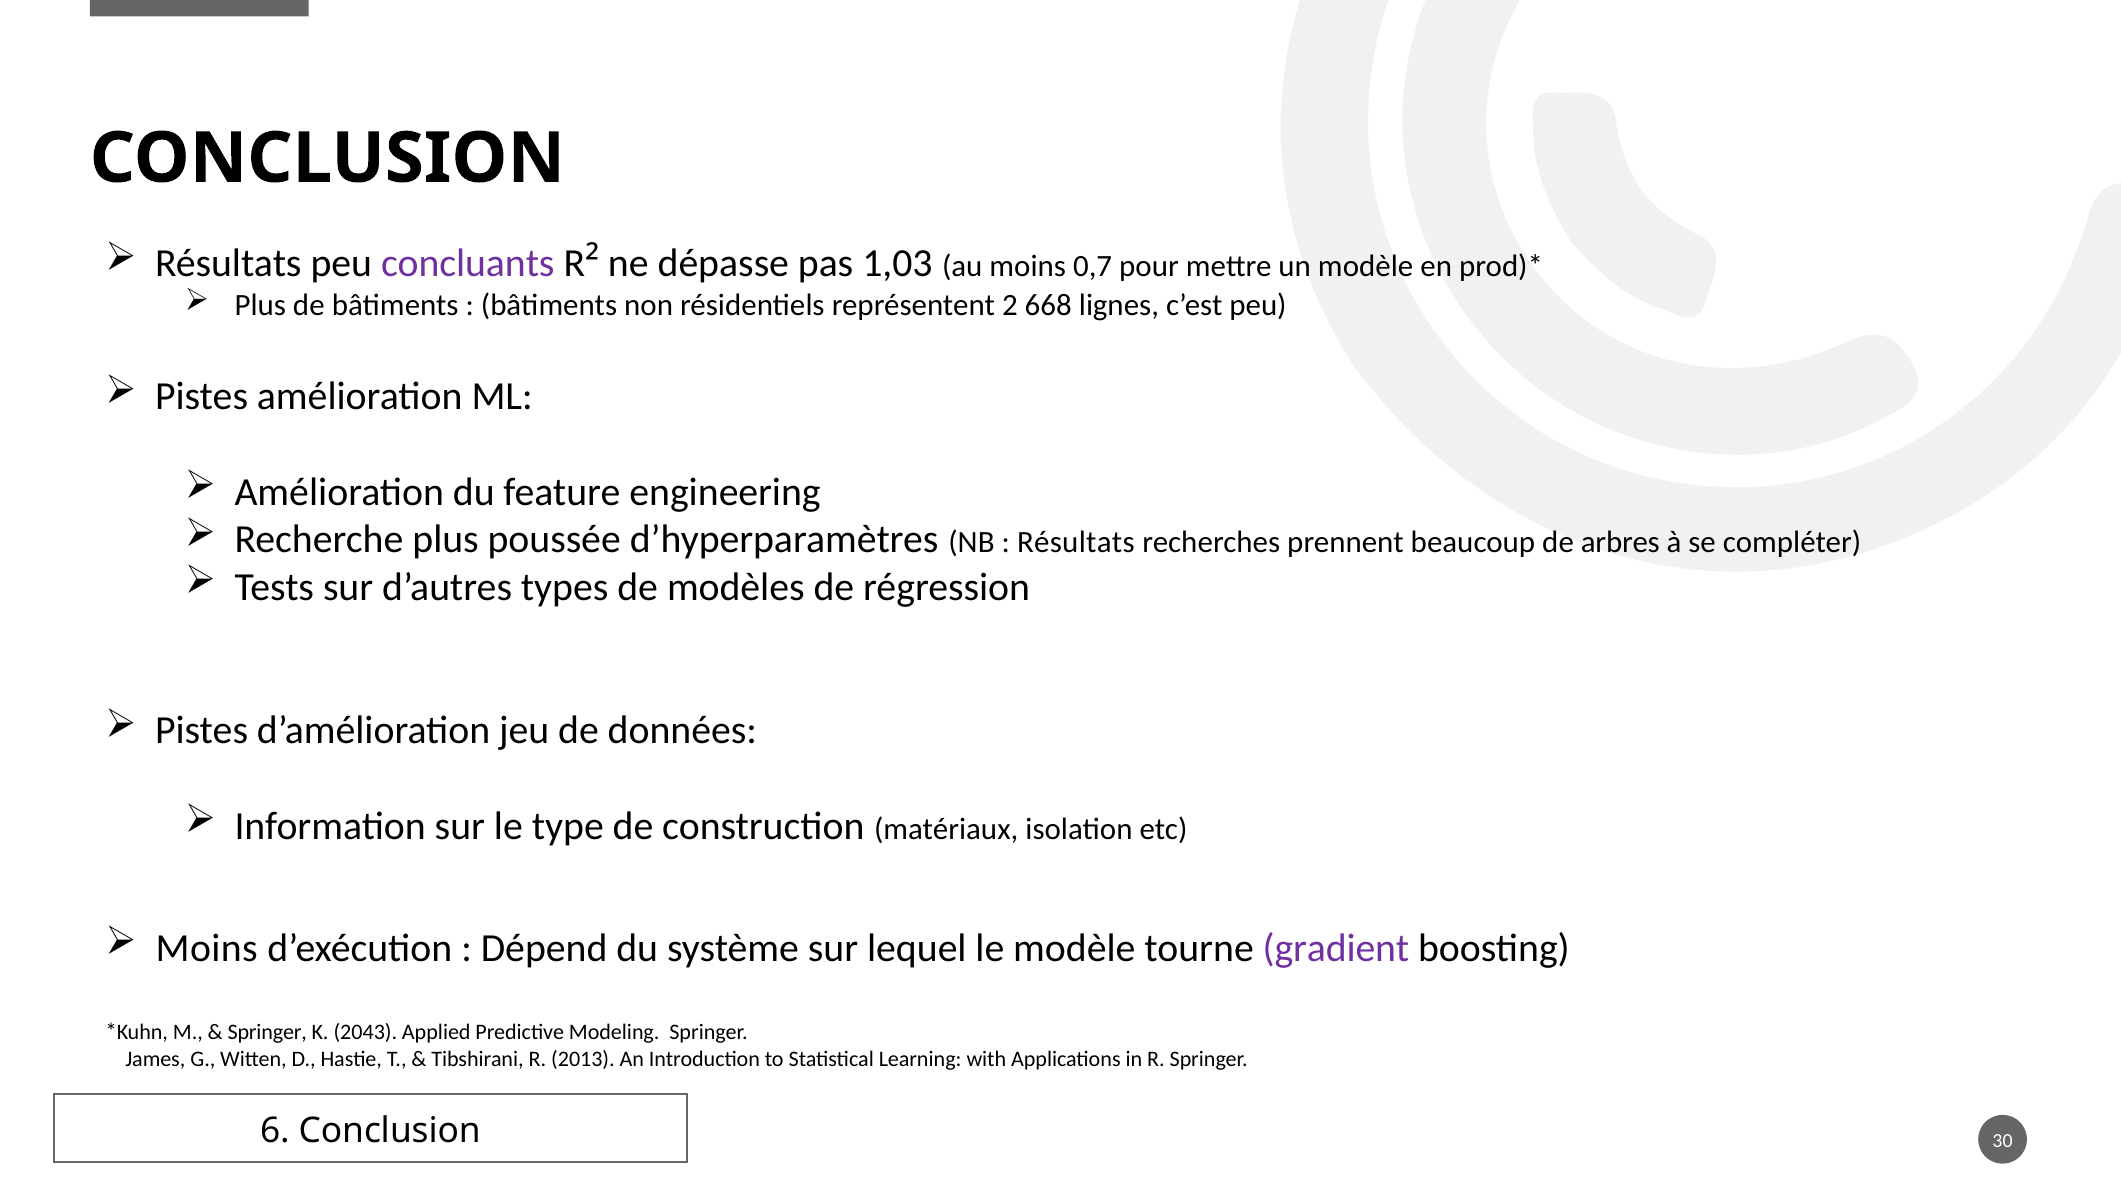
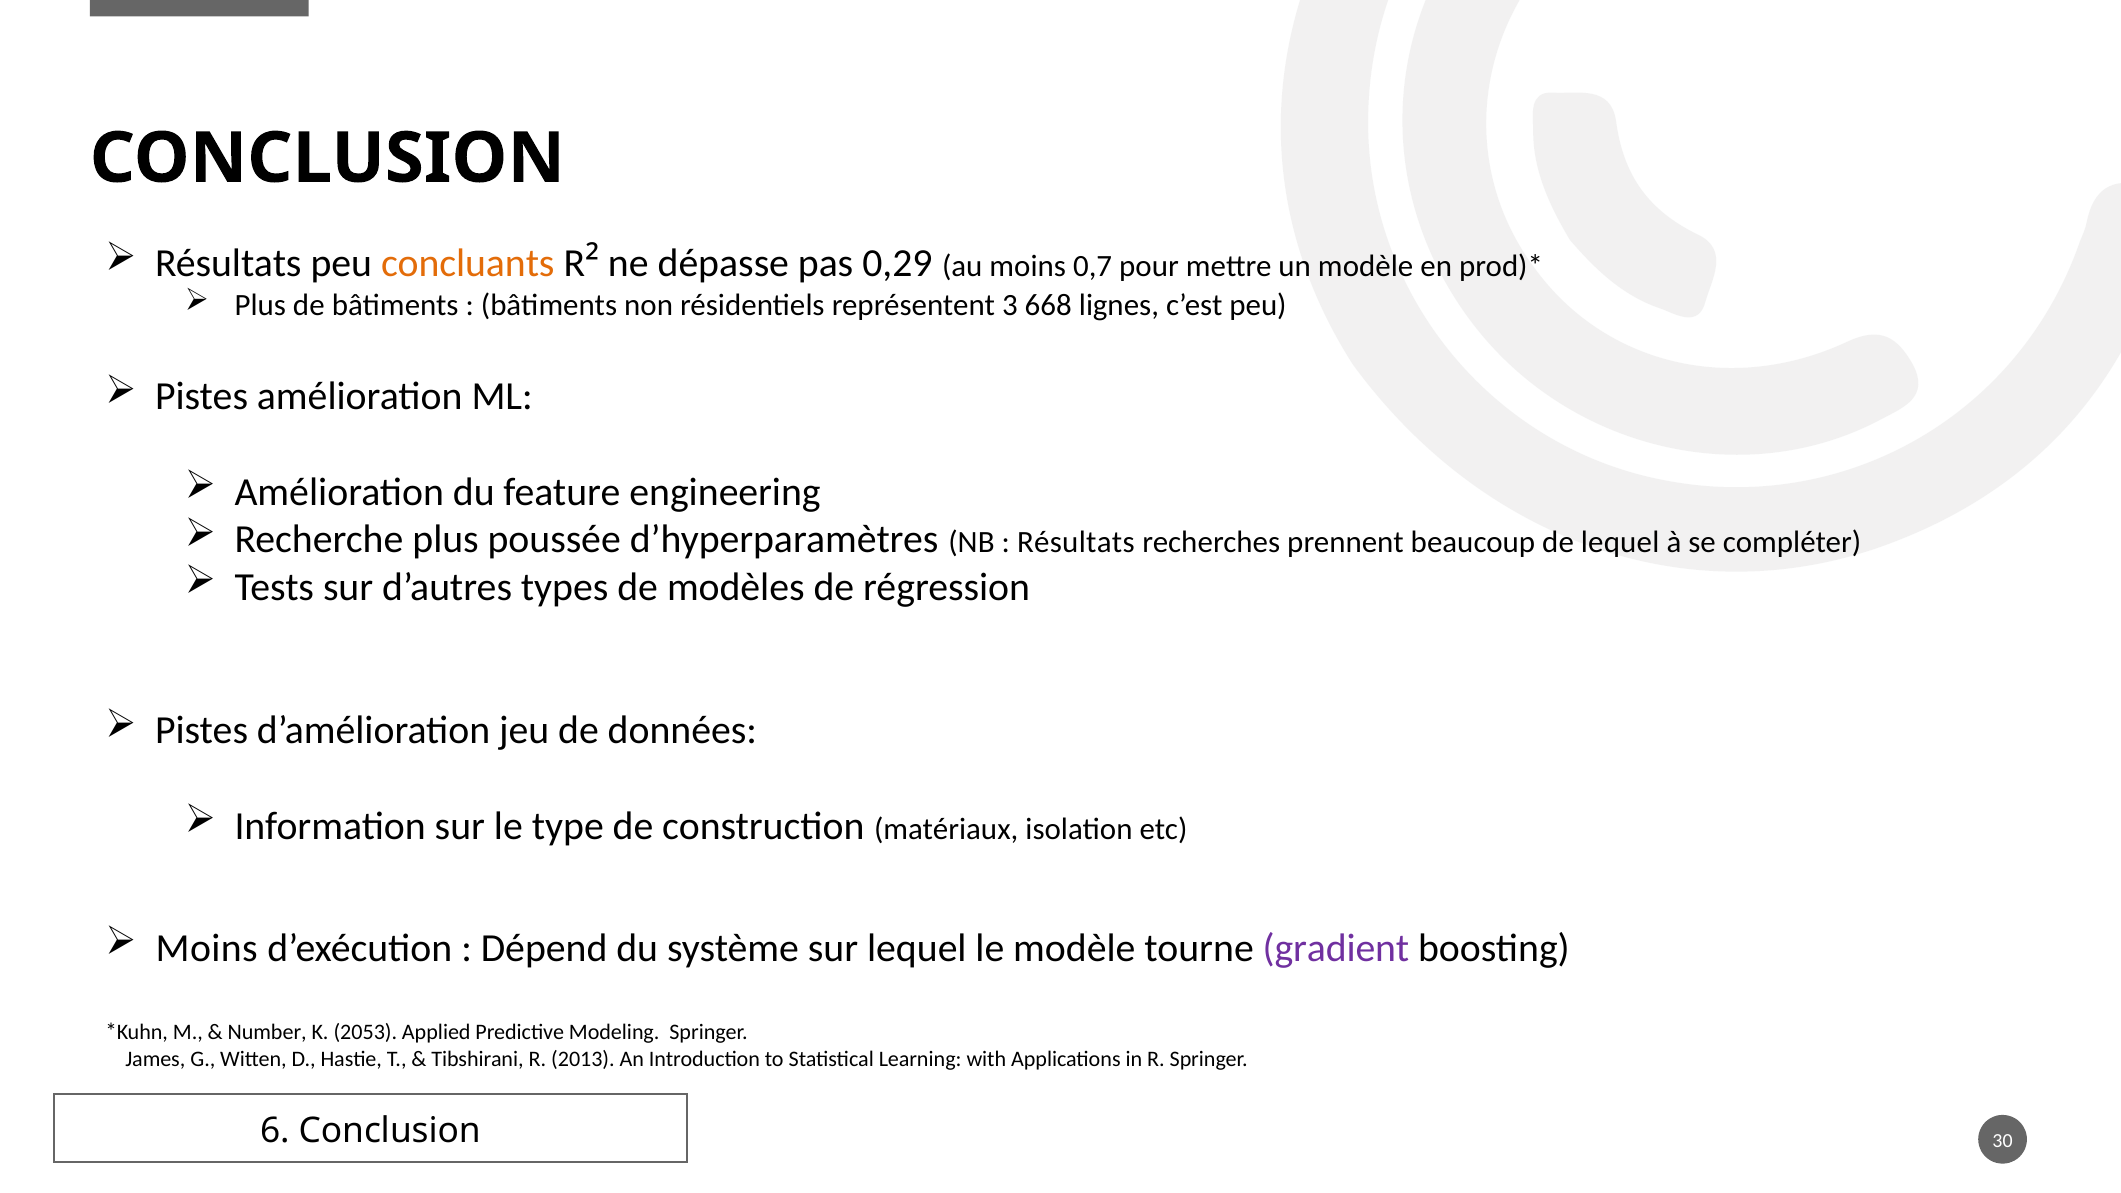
concluants colour: purple -> orange (468, 264)
1,03: 1,03 -> 0,29 (897, 264)
2: 2 -> 3 (1010, 306)
de arbres: arbres -> lequel (1620, 543)
Springer: Springer -> Number (267, 1033)
2043: 2043 -> 2053 (365, 1033)
